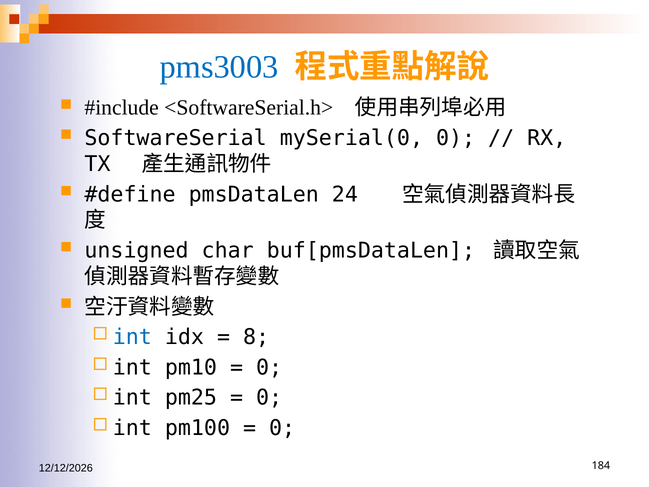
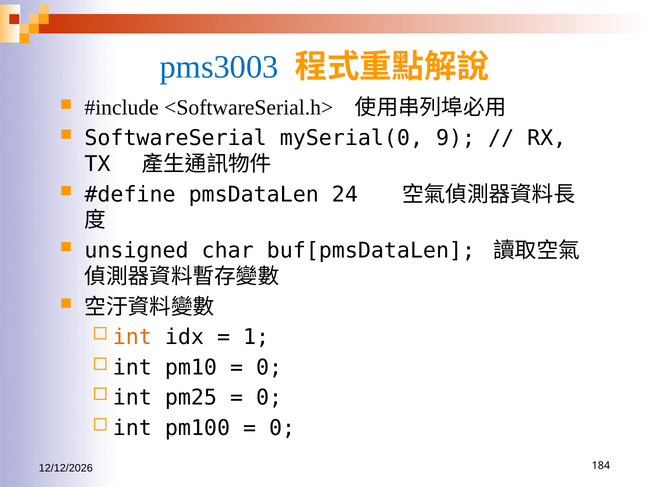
mySerial(0 0: 0 -> 9 (456, 138)
int colour: blue -> orange (132, 337)
8: 8 -> 1 (256, 337)
